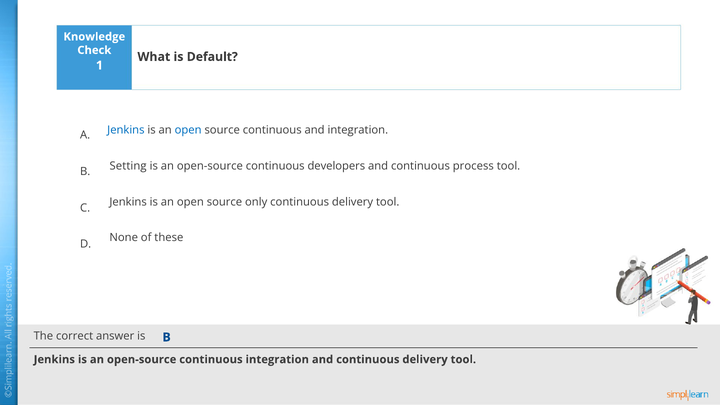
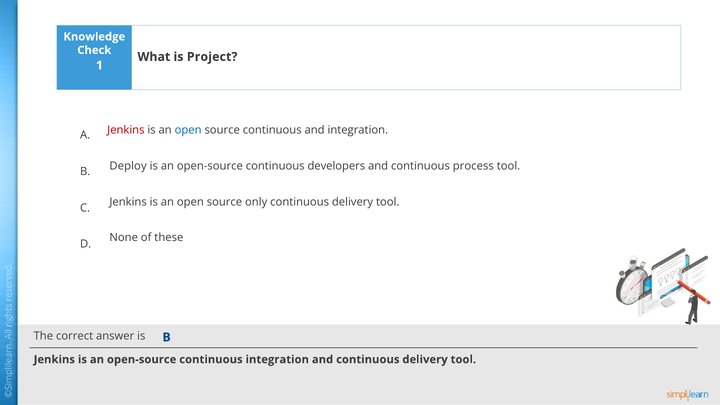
Default: Default -> Project (212, 57)
Jenkins colour: blue -> red (126, 130)
Setting: Setting -> Deploy (128, 166)
